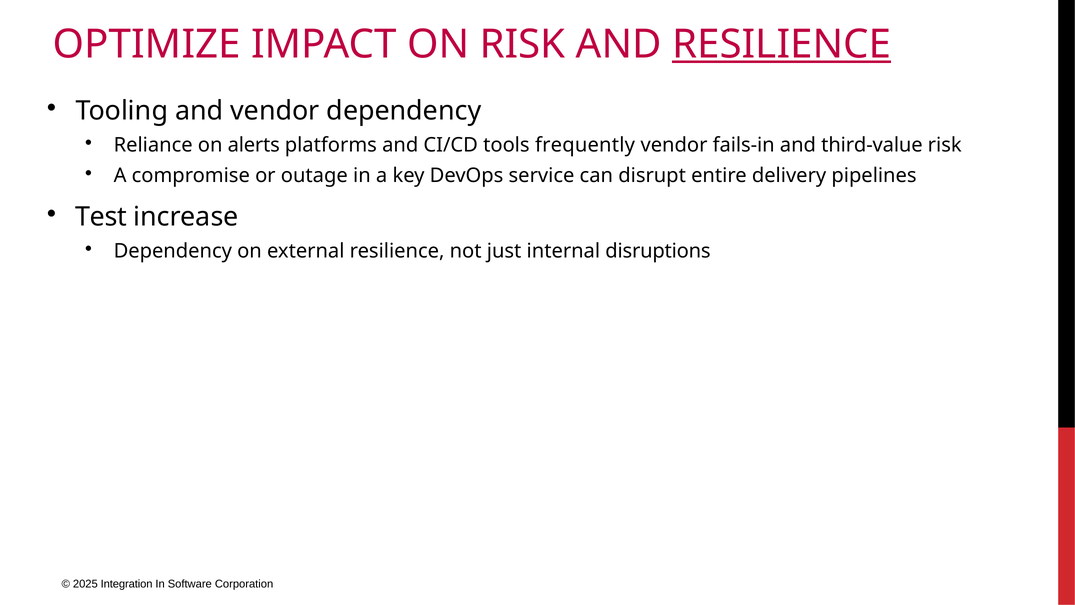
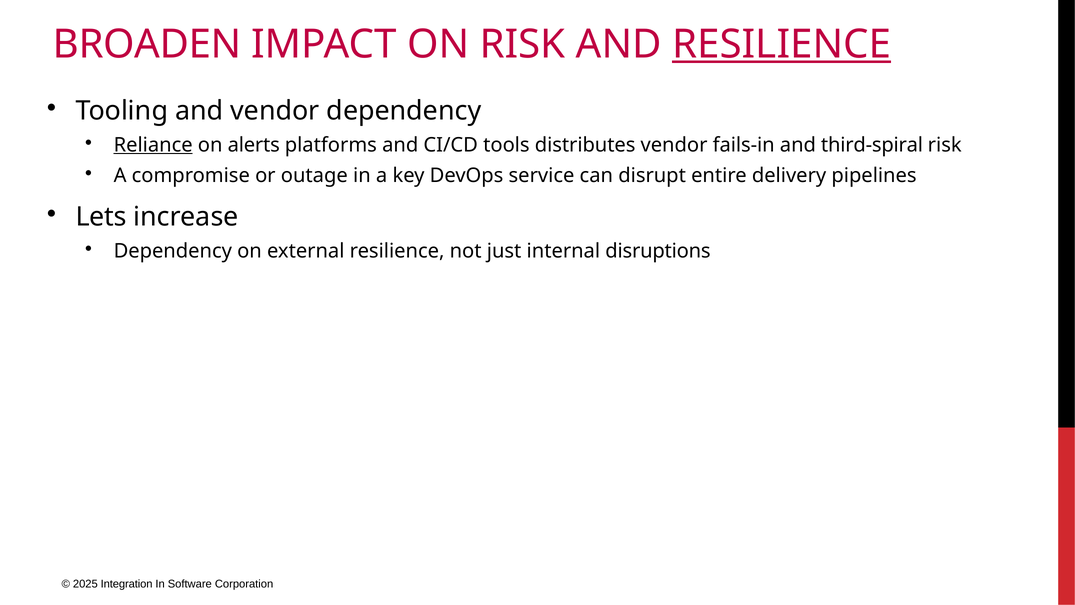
OPTIMIZE: OPTIMIZE -> BROADEN (147, 44)
Reliance underline: none -> present (153, 145)
frequently: frequently -> distributes (585, 145)
third-value: third-value -> third-spiral (872, 145)
Test: Test -> Lets (101, 217)
